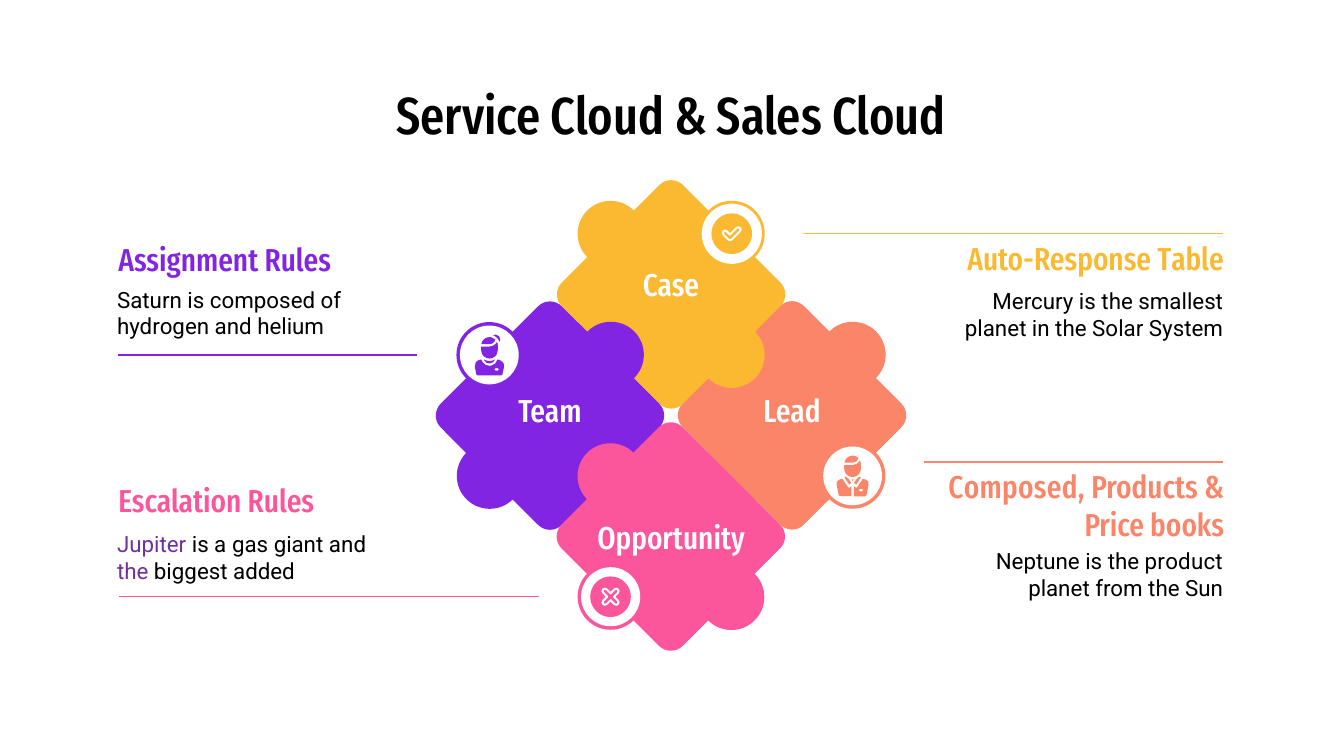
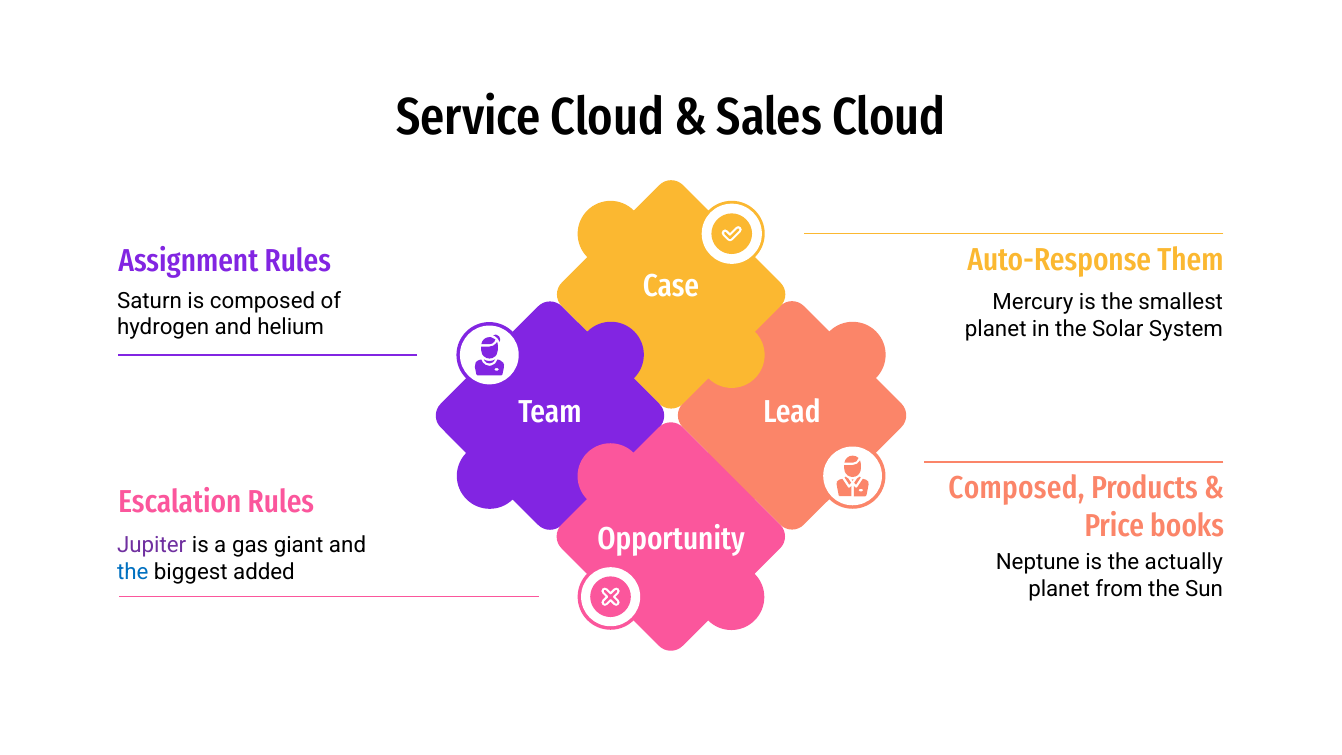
Table: Table -> Them (1191, 260)
product: product -> actually (1184, 562)
the colour: purple -> blue (133, 572)
